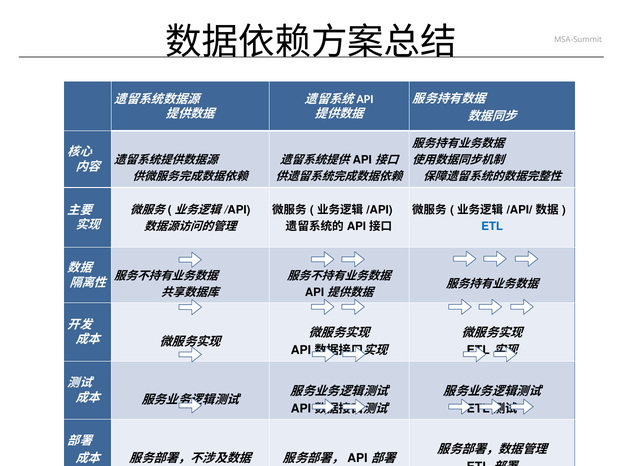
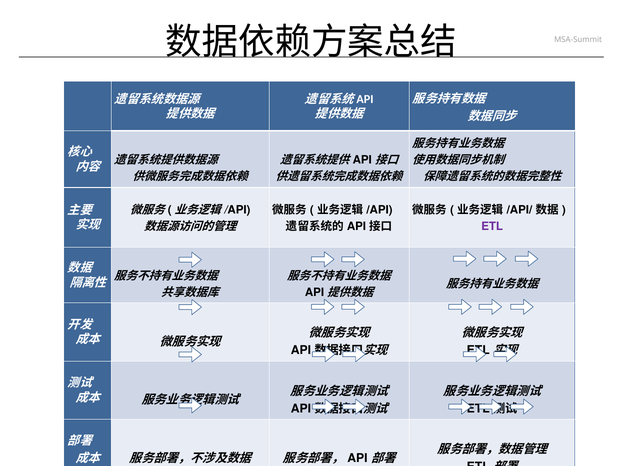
ETL colour: blue -> purple (492, 227)
